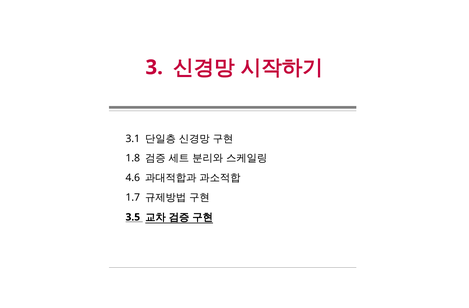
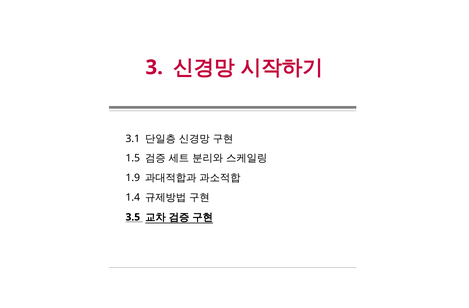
1.8: 1.8 -> 1.5 (133, 158)
4.6: 4.6 -> 1.9 (133, 178)
1.7: 1.7 -> 1.4 (133, 198)
